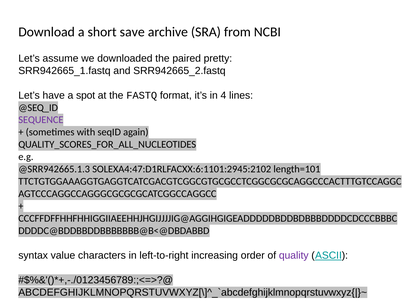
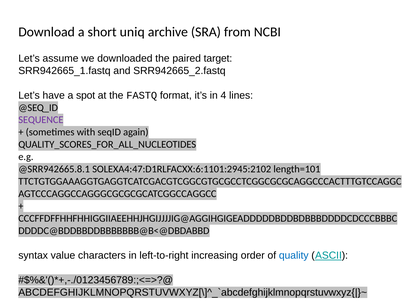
save: save -> uniq (132, 32)
pretty: pretty -> target (218, 58)
@SRR942665.1.3: @SRR942665.1.3 -> @SRR942665.8.1 (54, 169)
quality colour: purple -> blue (294, 255)
